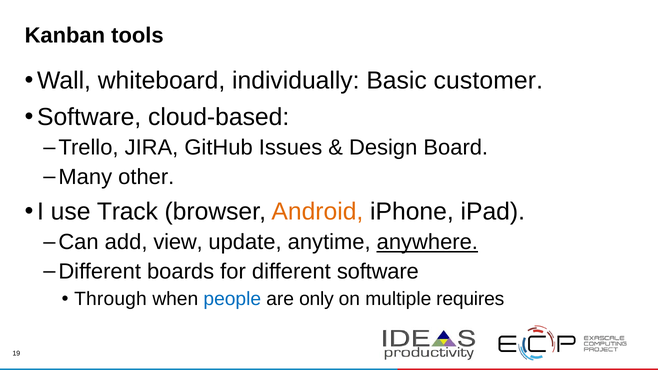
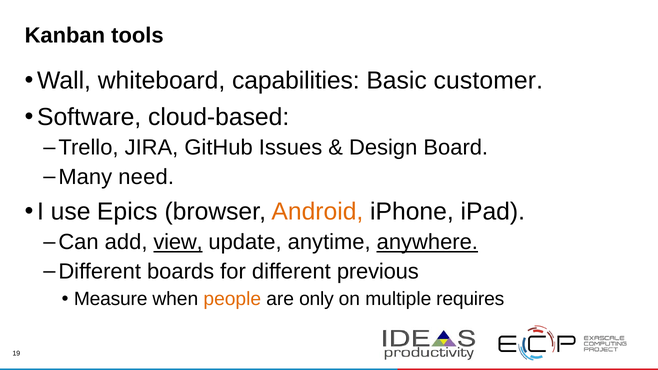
individually: individually -> capabilities (296, 81)
other: other -> need (146, 177)
Track: Track -> Epics (127, 212)
view underline: none -> present (178, 242)
different software: software -> previous (378, 272)
Through: Through -> Measure (111, 299)
people colour: blue -> orange (232, 299)
